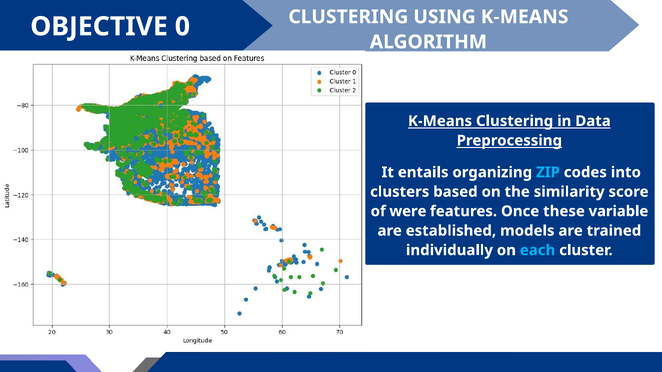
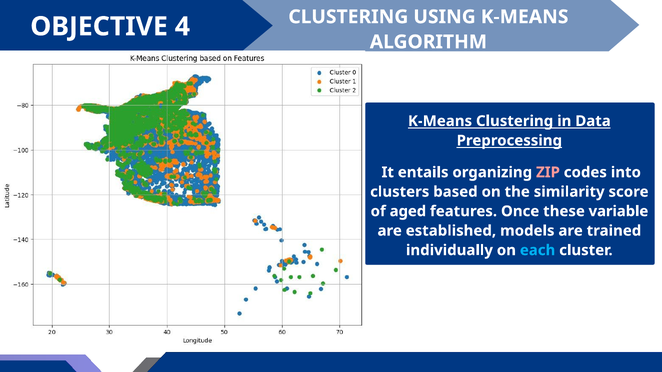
0: 0 -> 4 (182, 27)
ZIP colour: light blue -> pink (548, 172)
were: were -> aged (408, 211)
